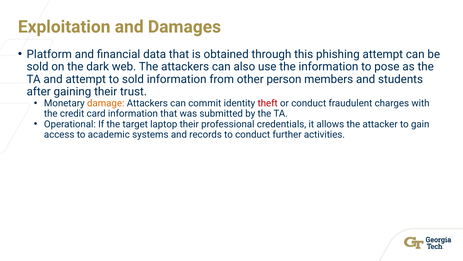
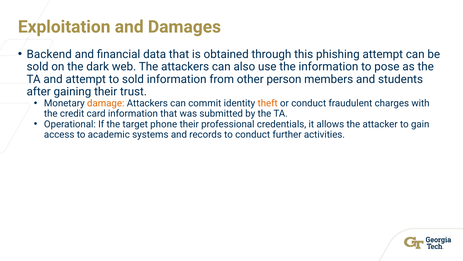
Platform: Platform -> Backend (49, 54)
theft colour: red -> orange (268, 103)
laptop: laptop -> phone (164, 124)
